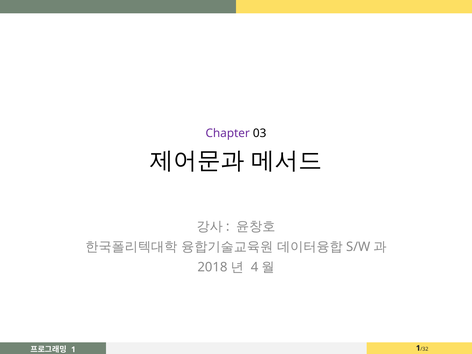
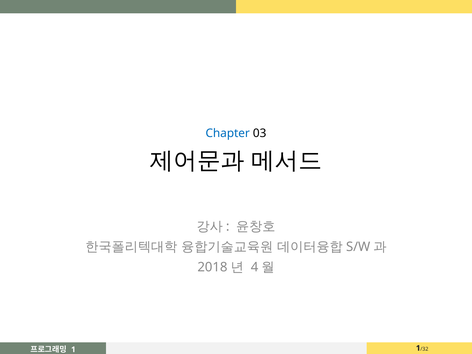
Chapter colour: purple -> blue (228, 133)
